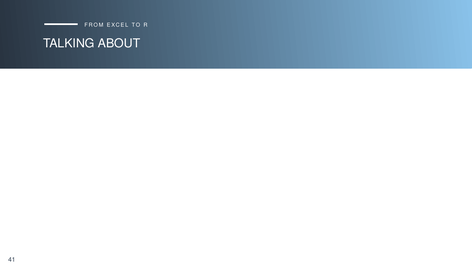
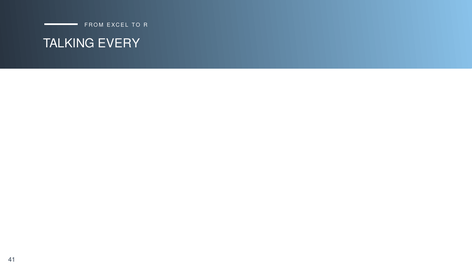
ABOUT: ABOUT -> EVERY (119, 43)
